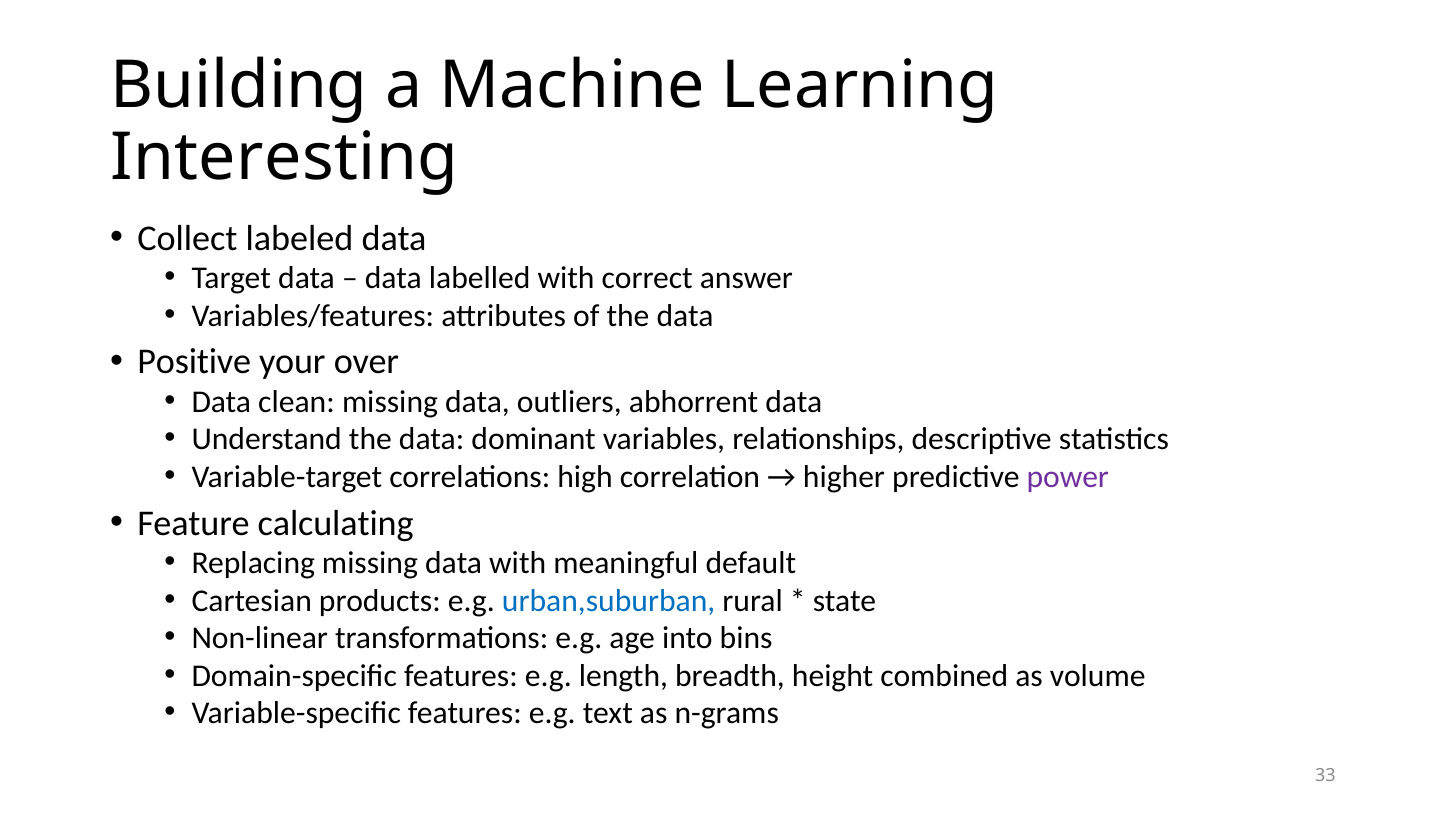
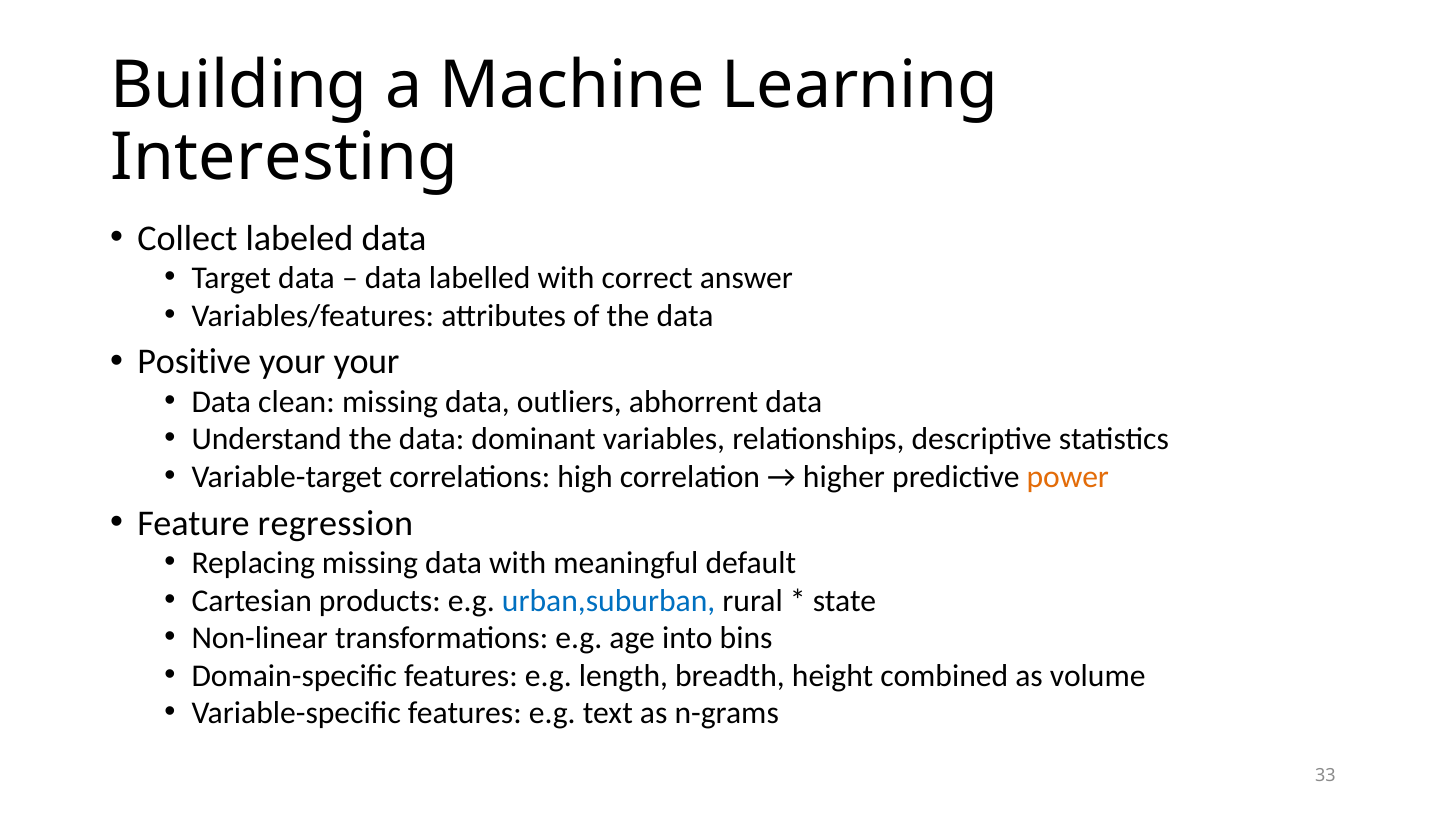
your over: over -> your (366, 362)
power colour: purple -> orange (1068, 477)
calculating: calculating -> regression (335, 523)
